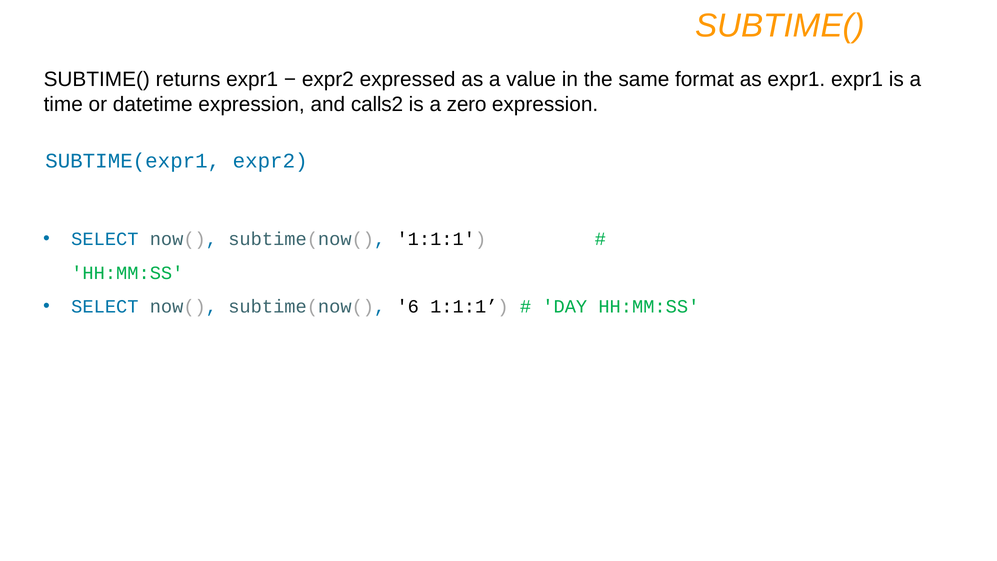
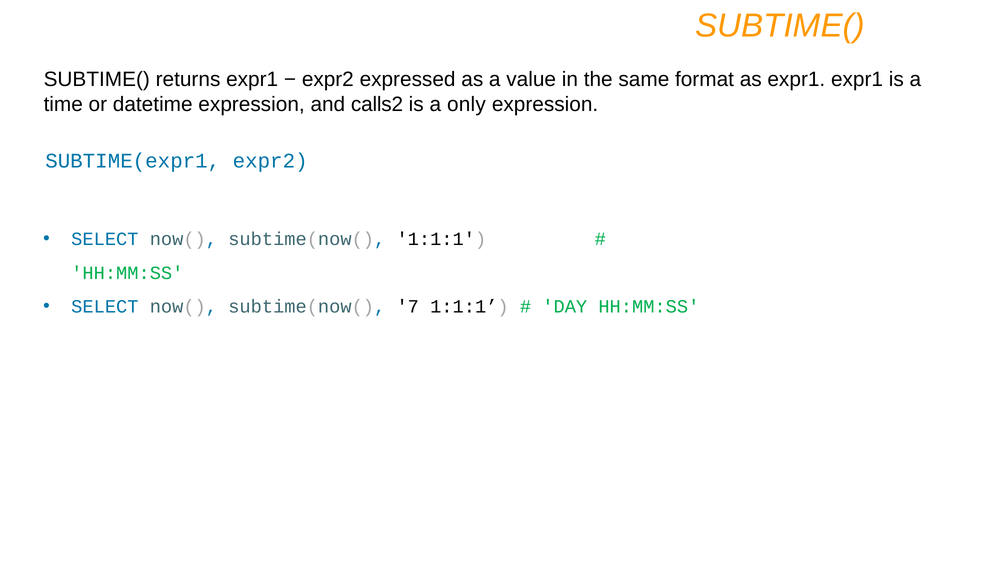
zero: zero -> only (466, 105)
6: 6 -> 7 (408, 307)
